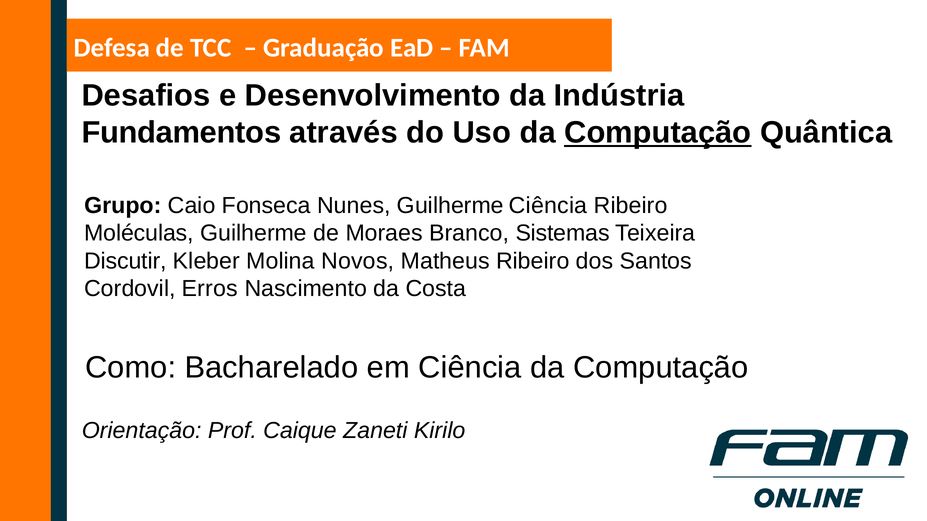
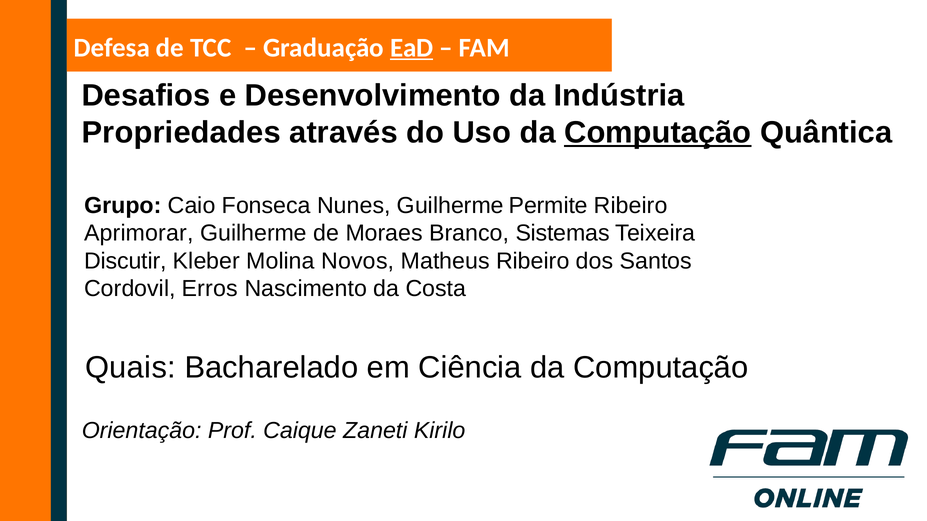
EaD underline: none -> present (412, 48)
Fundamentos: Fundamentos -> Propriedades (181, 133)
Guilherme Ciência: Ciência -> Permite (548, 206)
Moléculas: Moléculas -> Aprimorar (139, 233)
Como: Como -> Quais (130, 368)
